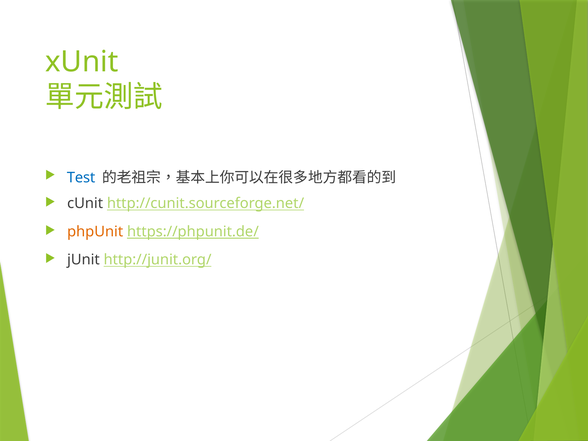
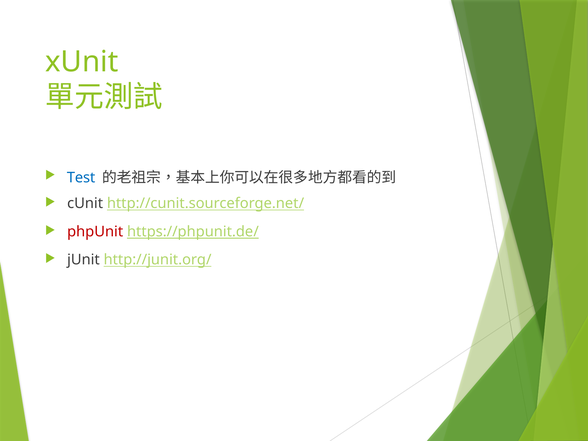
phpUnit colour: orange -> red (95, 232)
